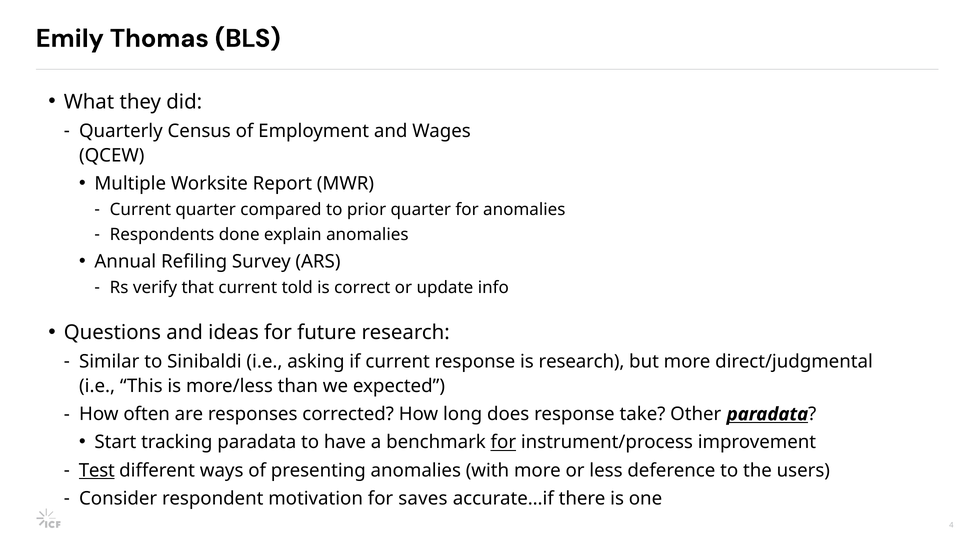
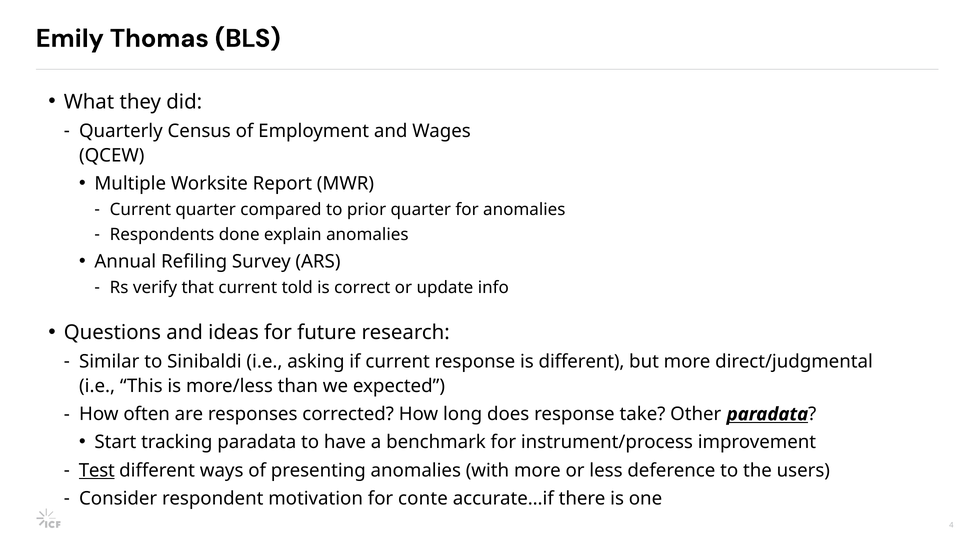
is research: research -> different (582, 362)
for underline: present -> none (503, 442)
saves: saves -> conte (423, 499)
